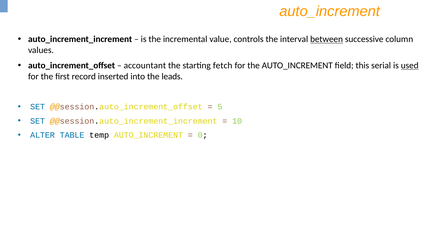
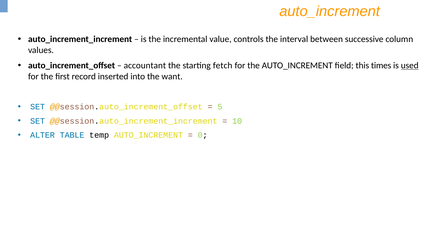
between underline: present -> none (327, 39)
serial: serial -> times (381, 66)
leads: leads -> want (172, 77)
